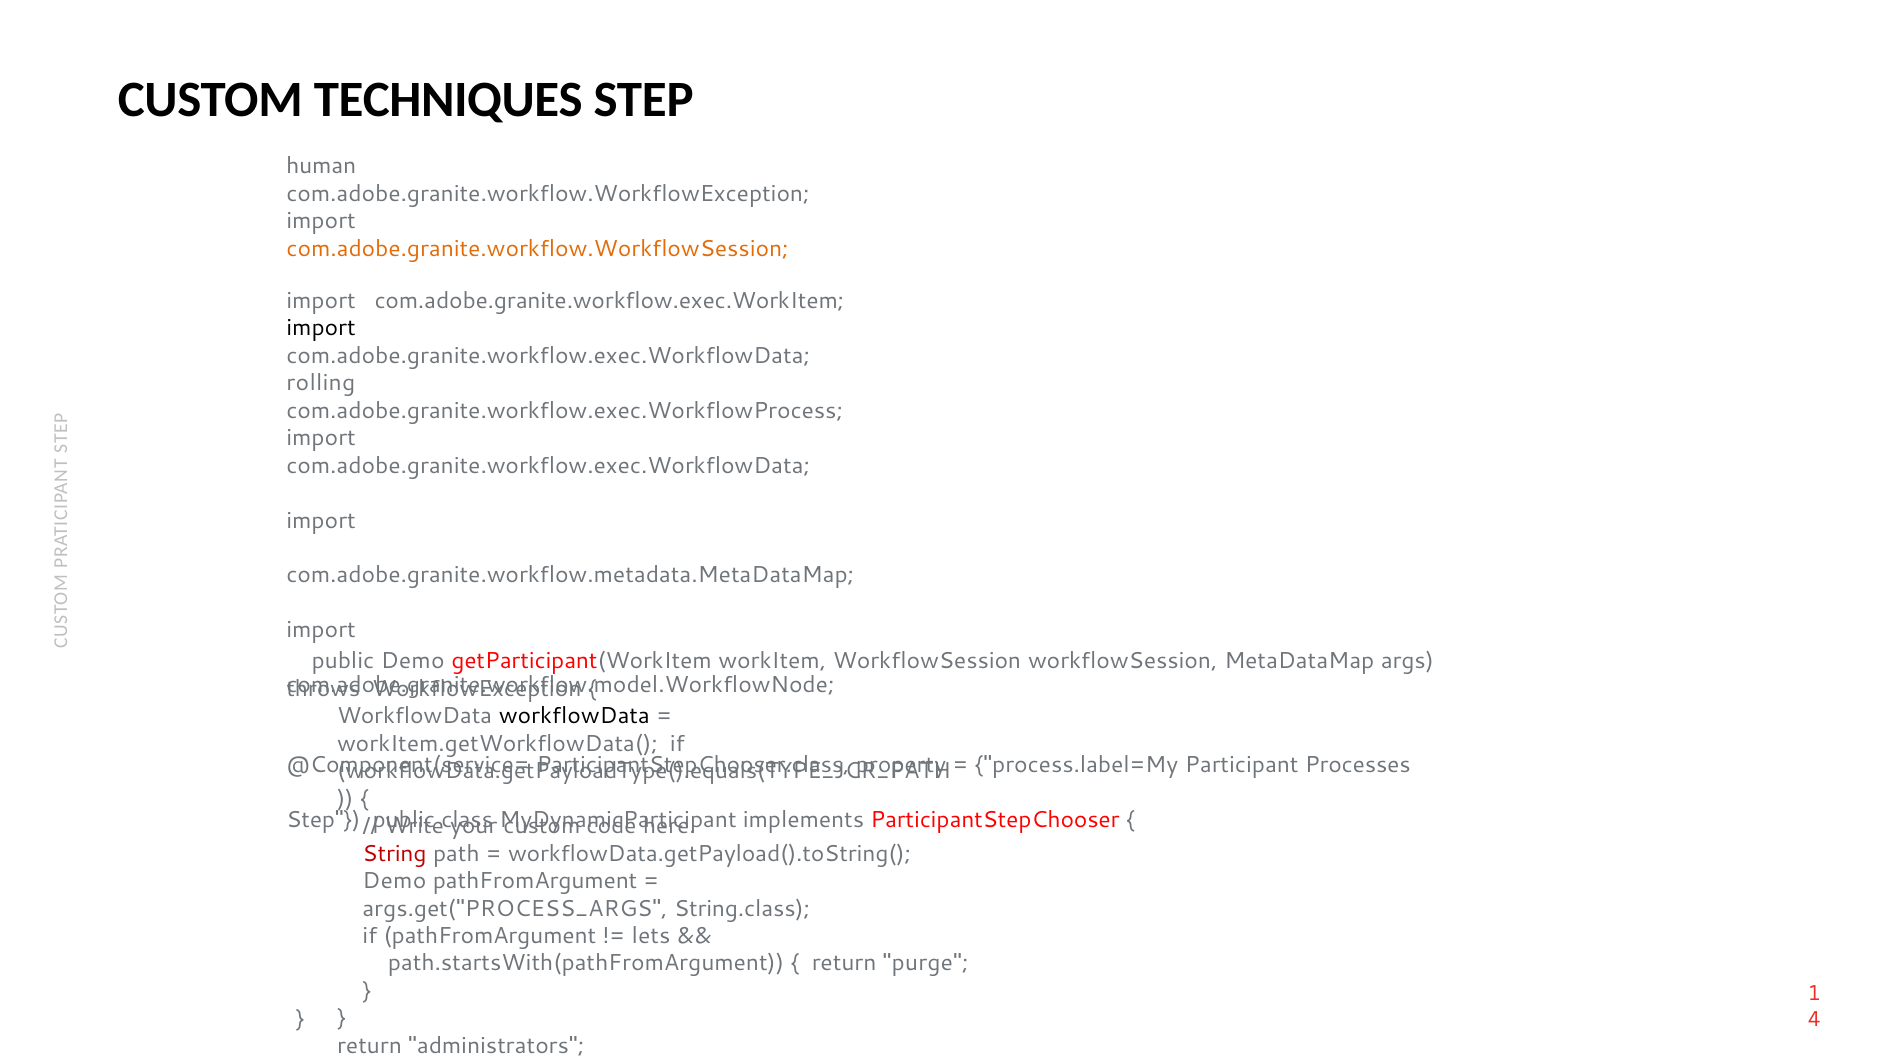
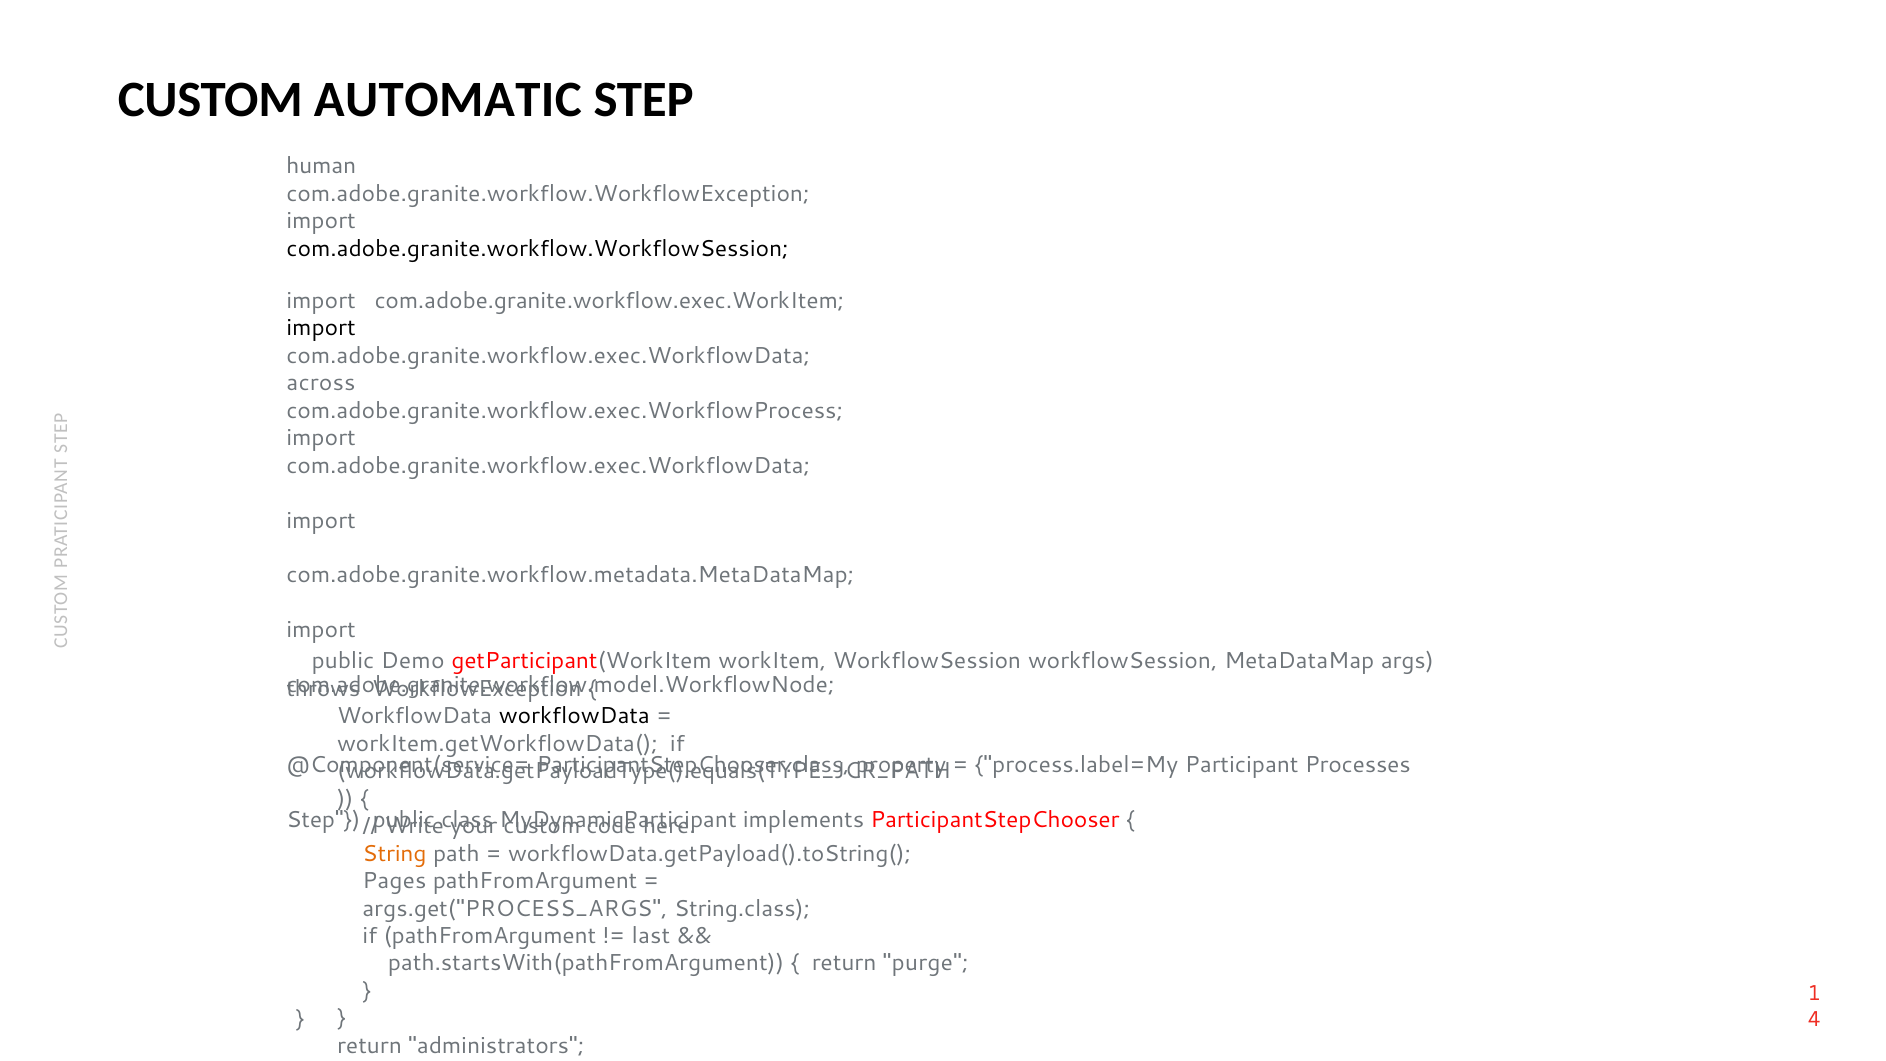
TECHNIQUES: TECHNIQUES -> AUTOMATIC (448, 99)
com.adobe.granite.workflow.WorkflowSession colour: orange -> black (537, 248)
rolling: rolling -> across (321, 383)
String colour: red -> orange (395, 853)
Demo: Demo -> Pages (394, 881)
lets: lets -> last (651, 936)
